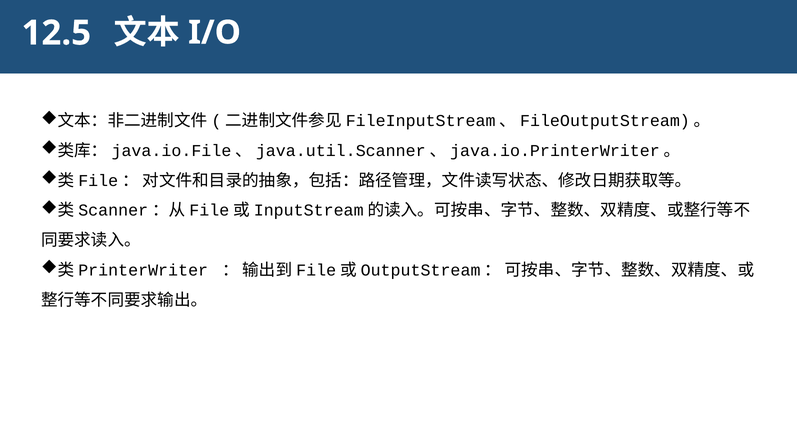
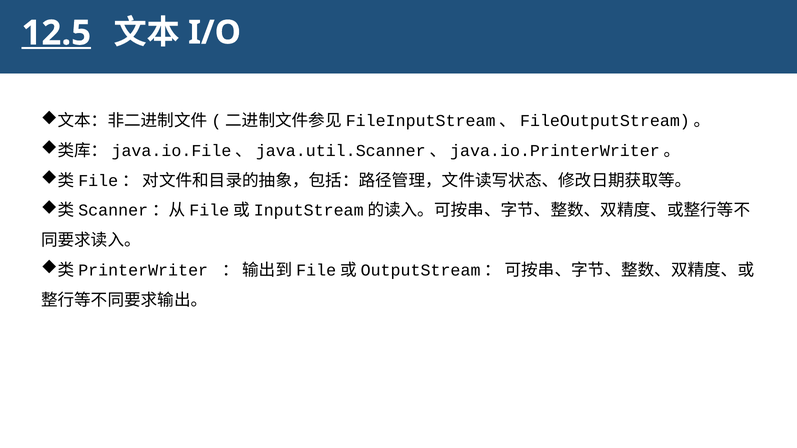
12.5 underline: none -> present (56, 33)
